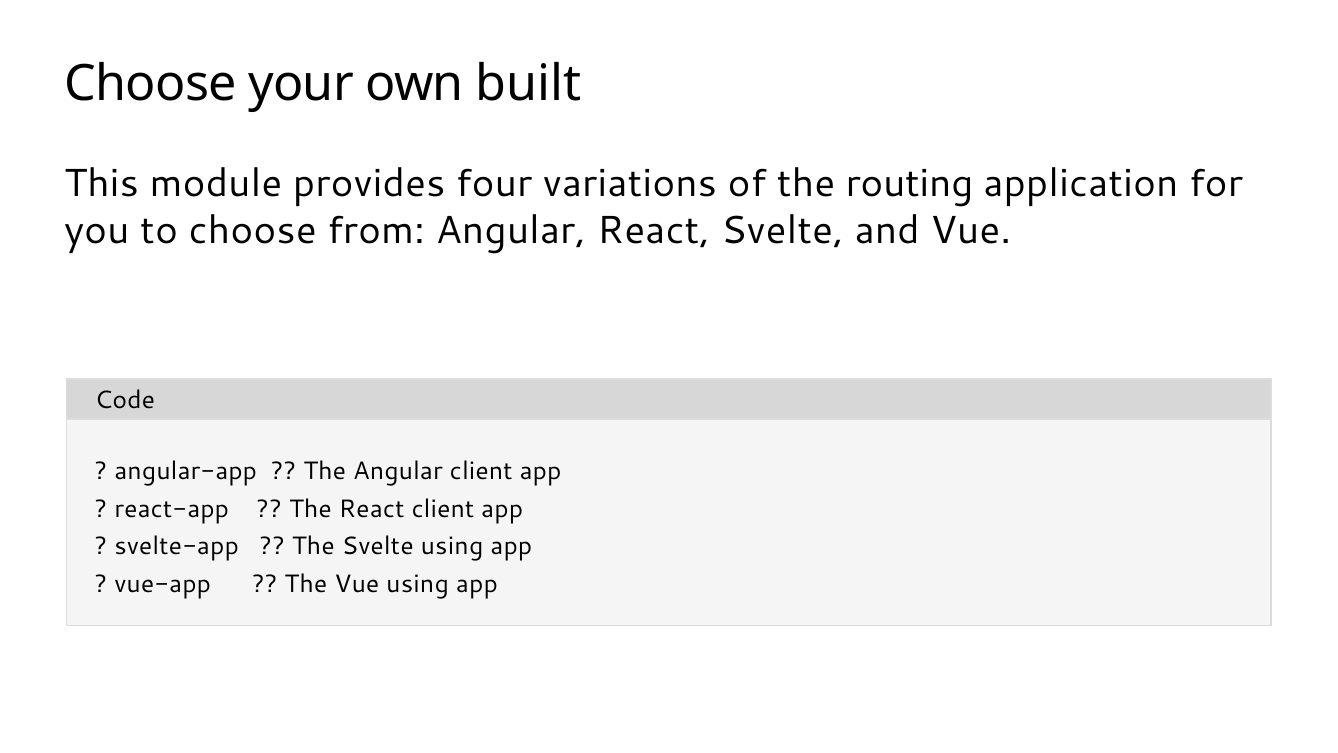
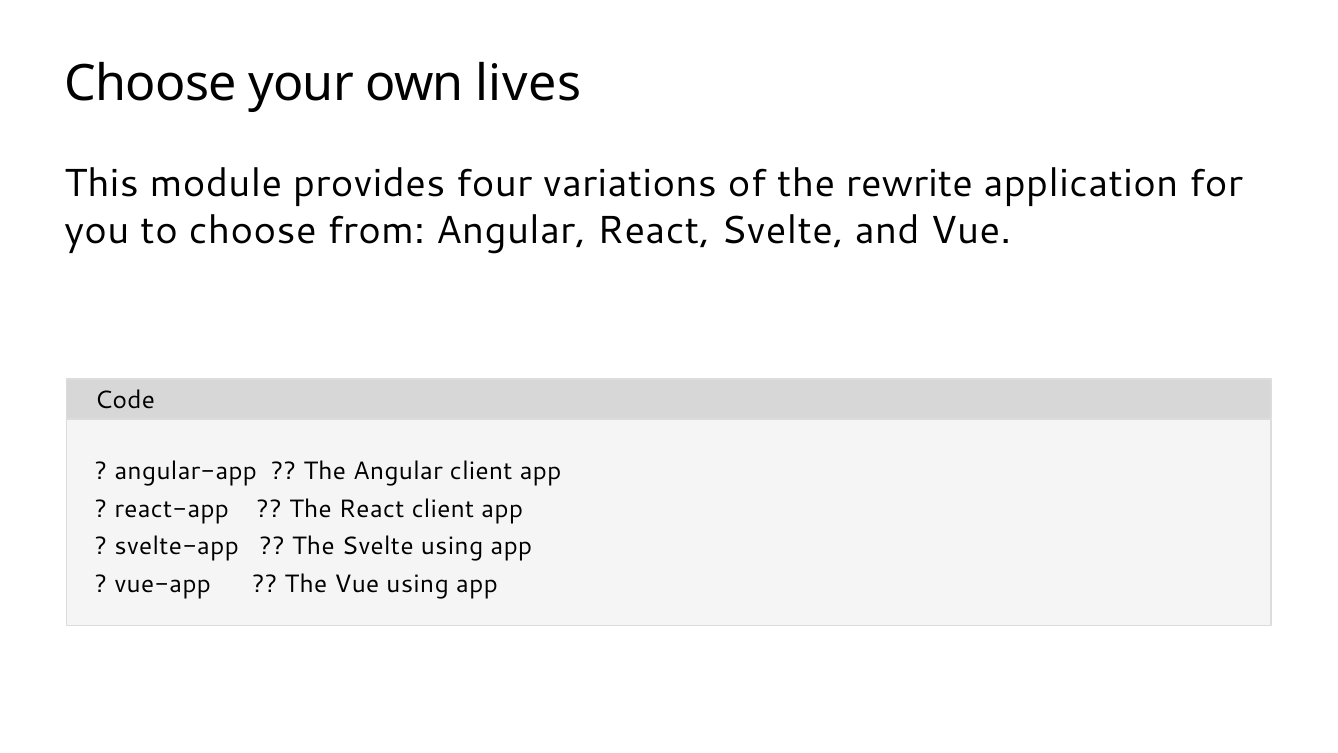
built: built -> lives (528, 84)
routing: routing -> rewrite (909, 184)
